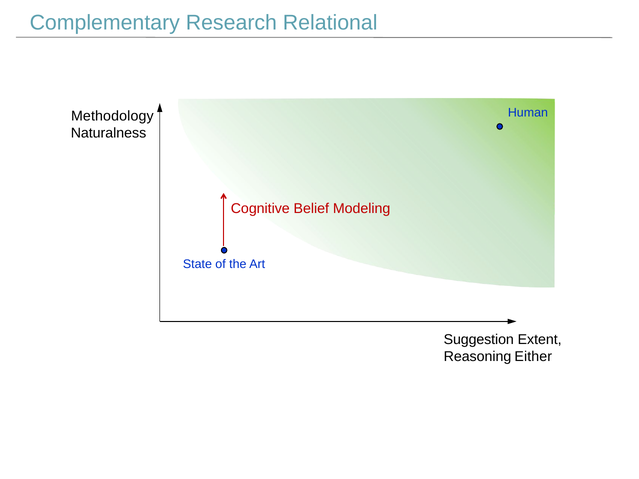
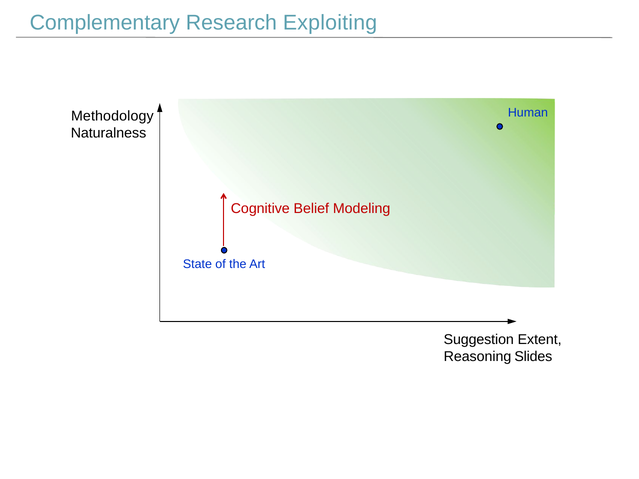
Relational: Relational -> Exploiting (330, 23)
Either: Either -> Slides (533, 357)
